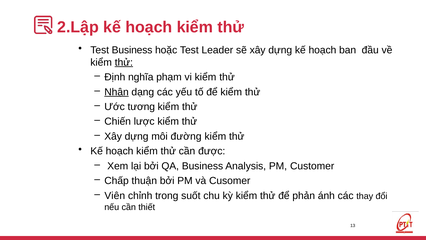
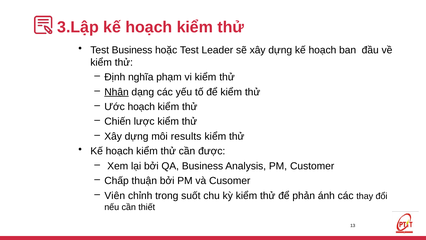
2.Lập: 2.Lập -> 3.Lập (78, 27)
thử underline: present -> none (124, 62)
Ước tương: tương -> hoạch (141, 107)
đường: đường -> results (186, 136)
